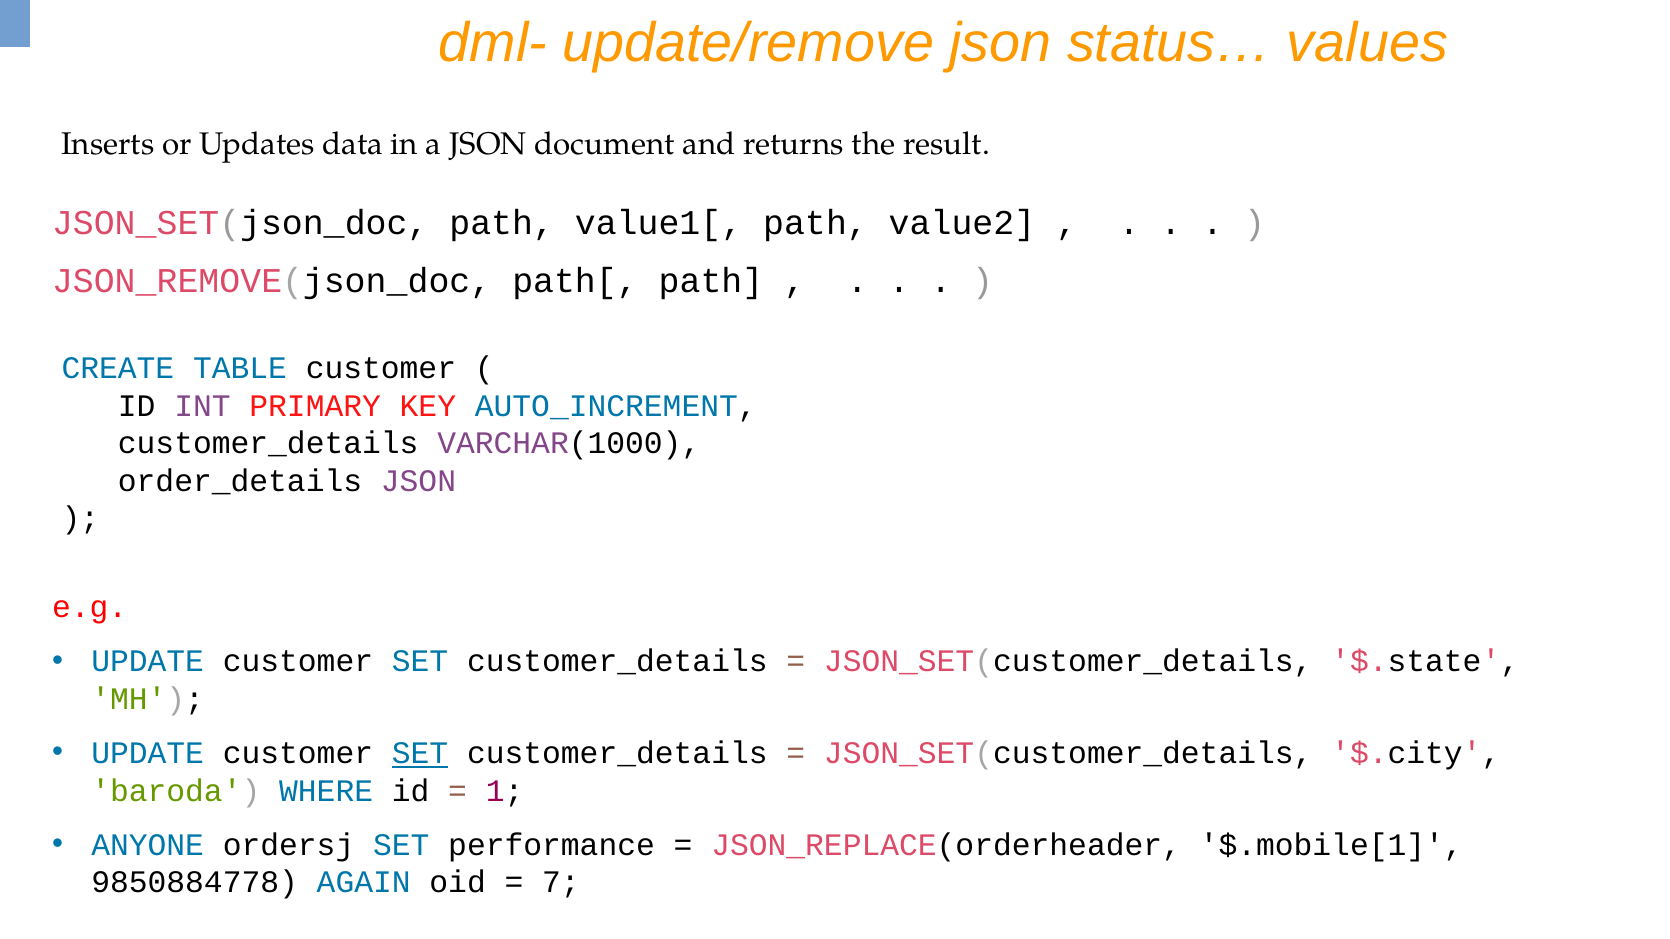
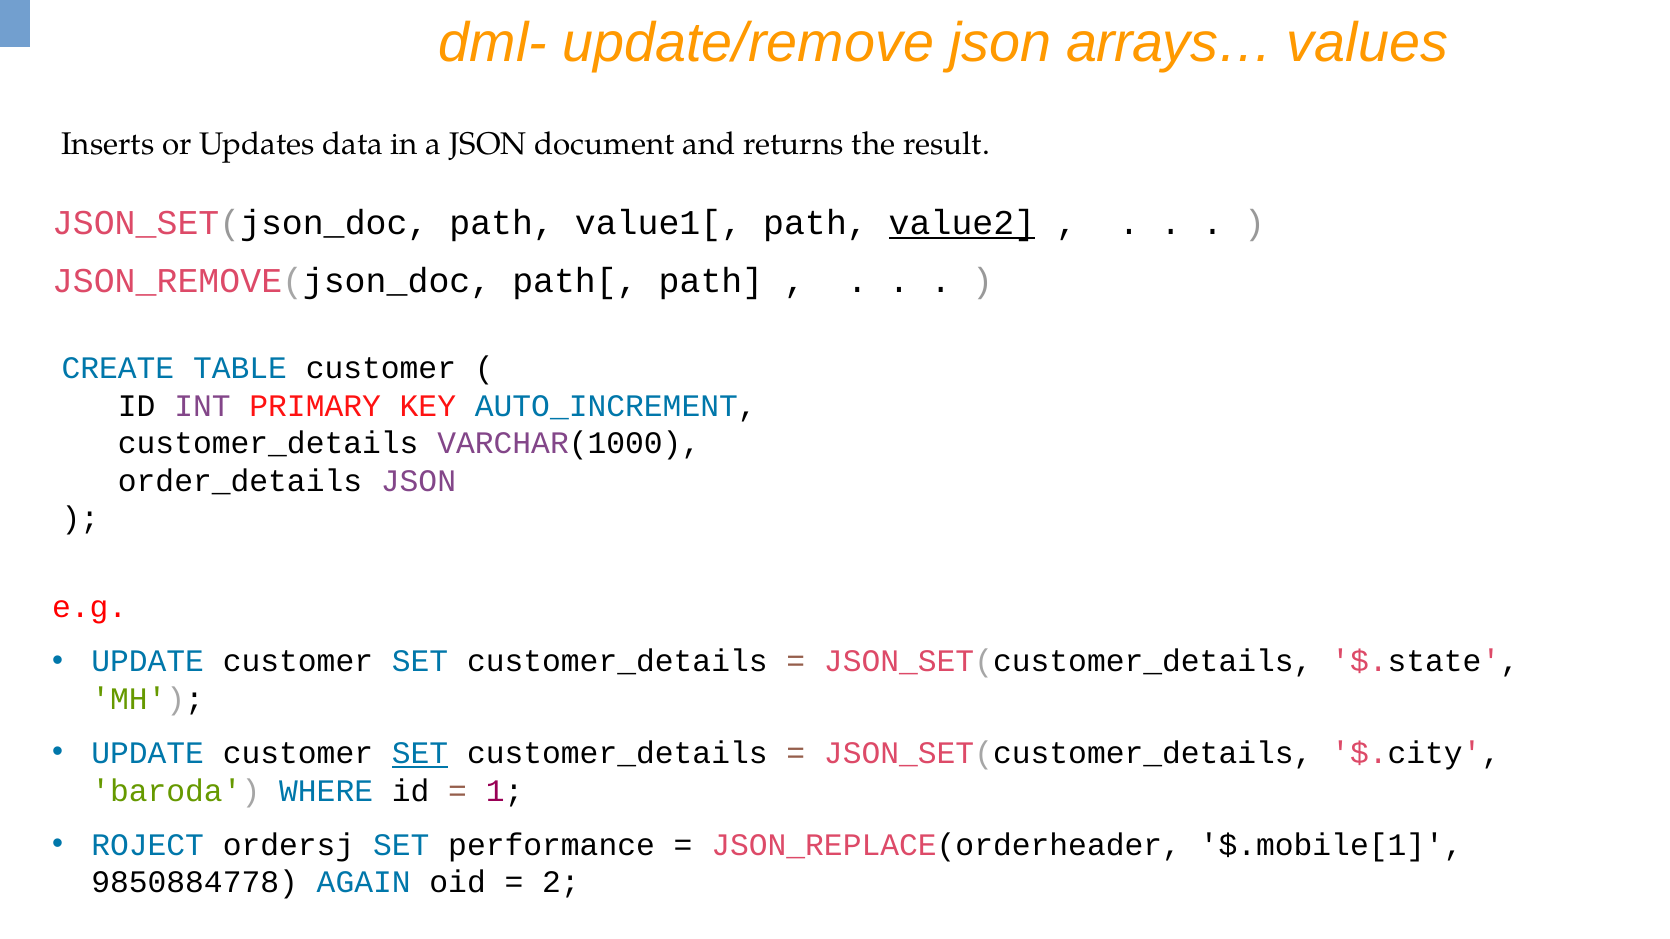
status…: status… -> arrays… (1170, 43)
value2 underline: none -> present (962, 223)
ANYONE: ANYONE -> ROJECT (148, 845)
7: 7 -> 2 (561, 883)
